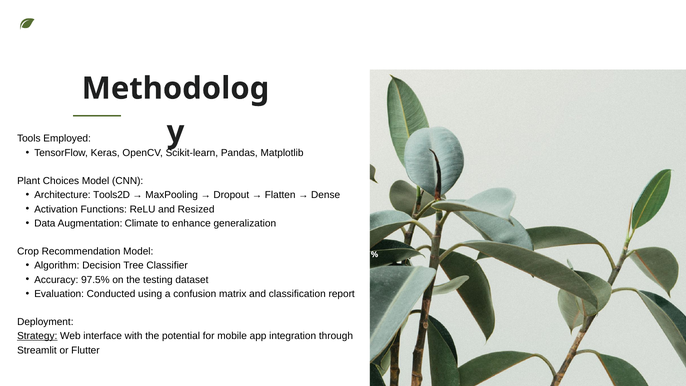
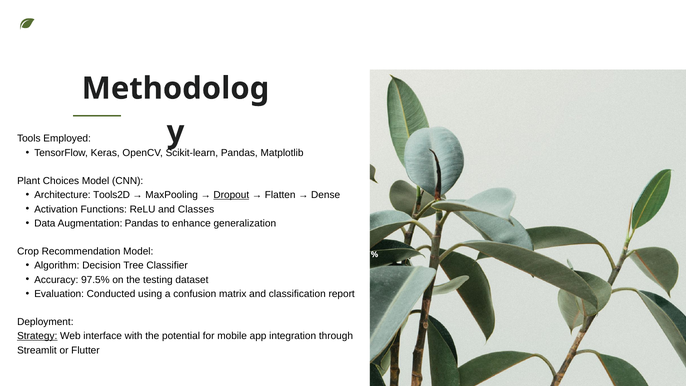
Dropout underline: none -> present (231, 195)
Resized: Resized -> Classes (196, 209)
Augmentation Climate: Climate -> Pandas (142, 223)
